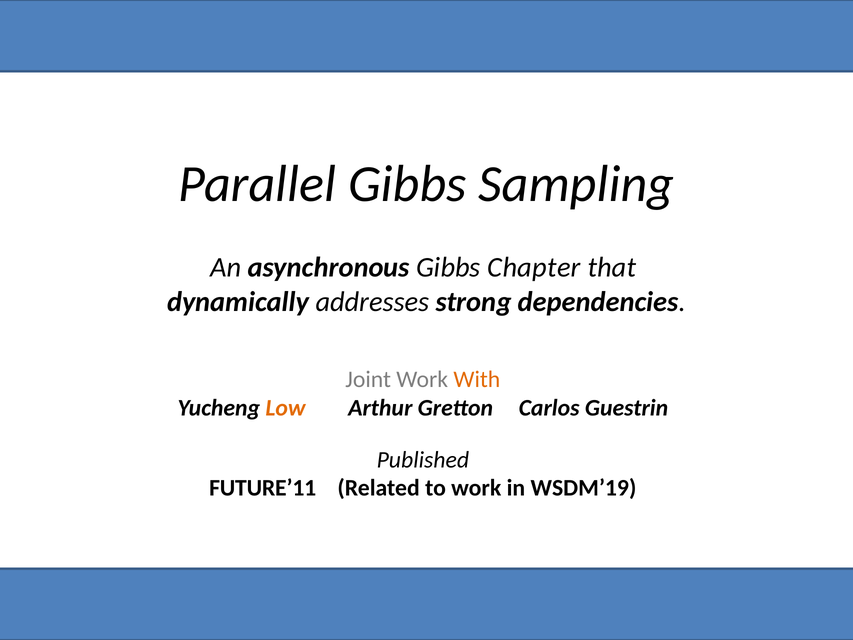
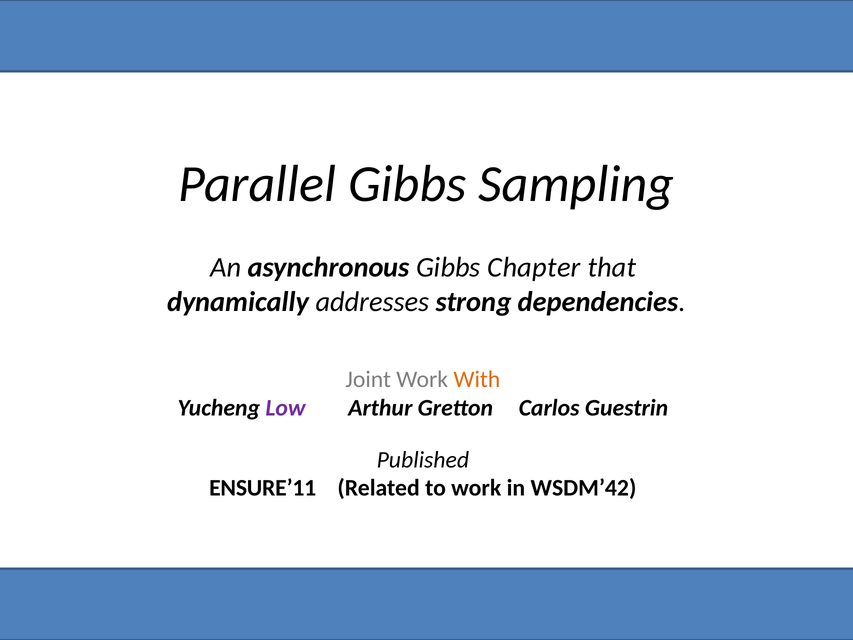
Low colour: orange -> purple (286, 408)
FUTURE’11: FUTURE’11 -> ENSURE’11 (263, 488)
WSDM’19: WSDM’19 -> WSDM’42 (583, 488)
